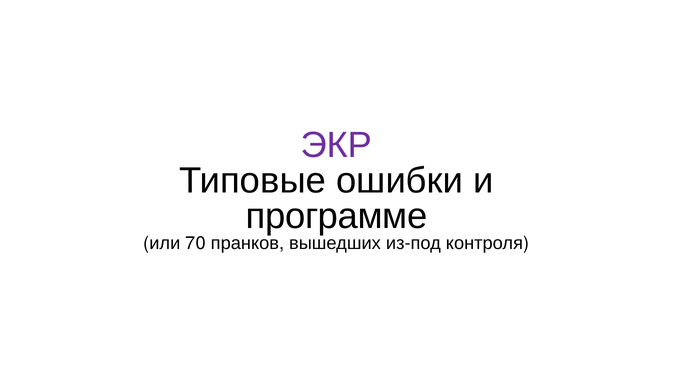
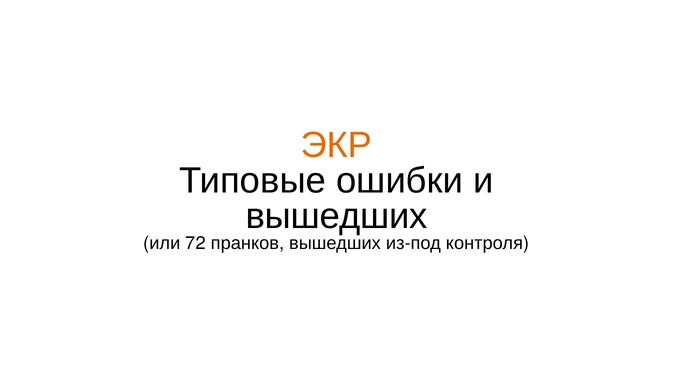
ЭКР colour: purple -> orange (336, 145)
программе: программе -> вышедших (337, 216)
70: 70 -> 72 (196, 243)
